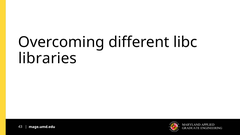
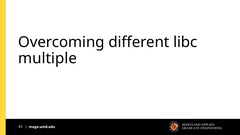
libraries: libraries -> multiple (48, 58)
